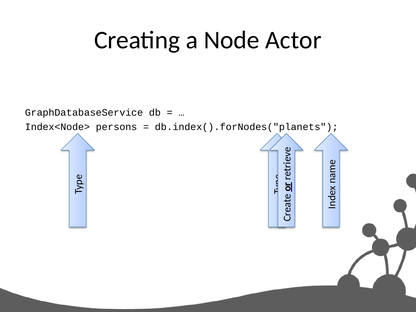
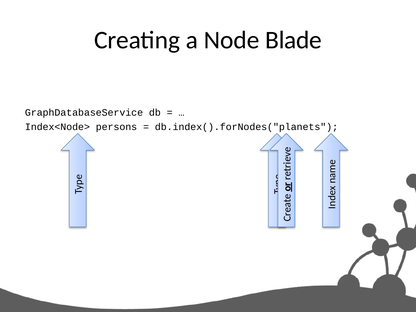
Actor: Actor -> Blade (294, 40)
